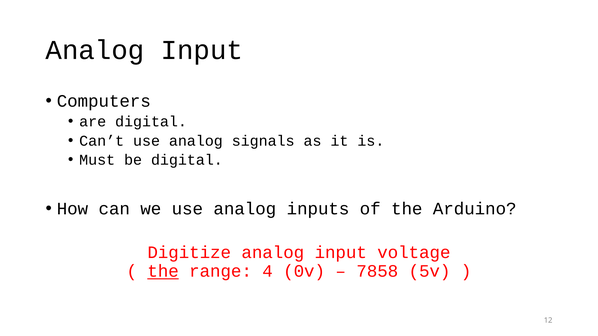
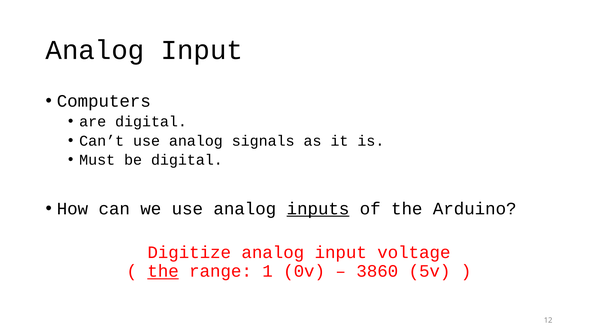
inputs underline: none -> present (318, 209)
4: 4 -> 1 (268, 271)
7858: 7858 -> 3860 (377, 271)
